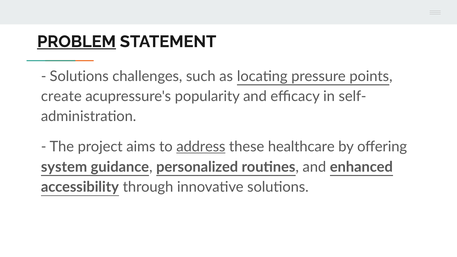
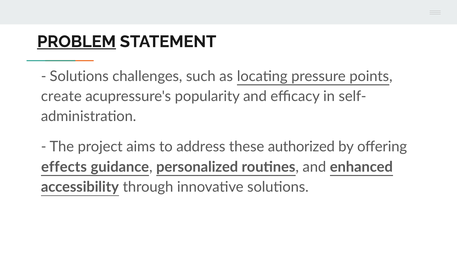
address underline: present -> none (201, 147)
healthcare: healthcare -> authorized (301, 147)
system: system -> effects (64, 167)
